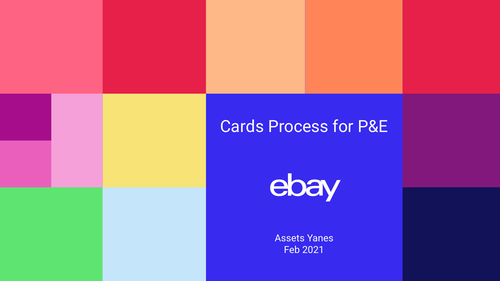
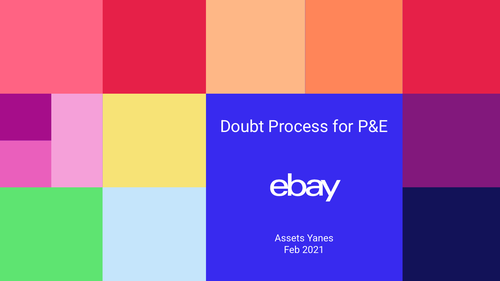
Cards: Cards -> Doubt (242, 127)
